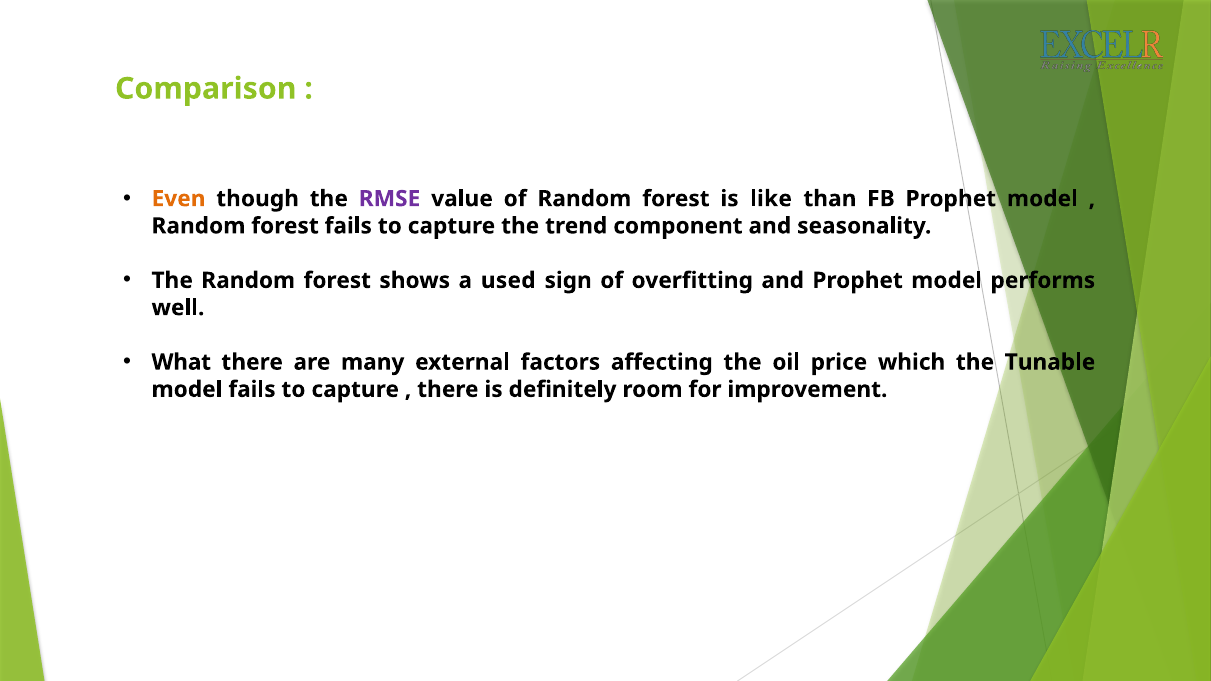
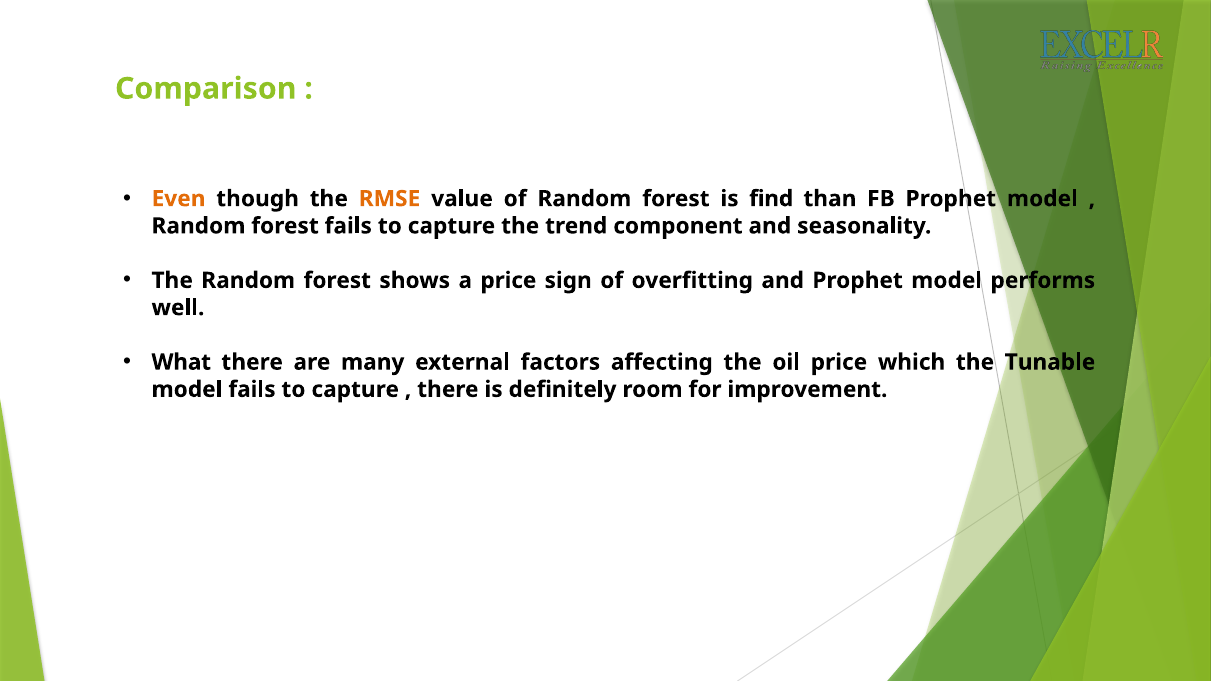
RMSE colour: purple -> orange (390, 199)
like: like -> find (771, 199)
a used: used -> price (508, 281)
